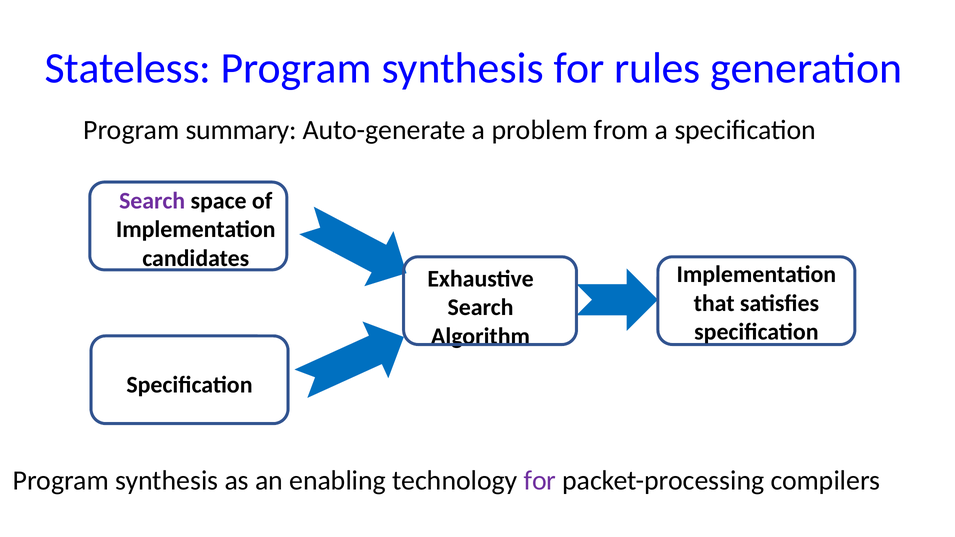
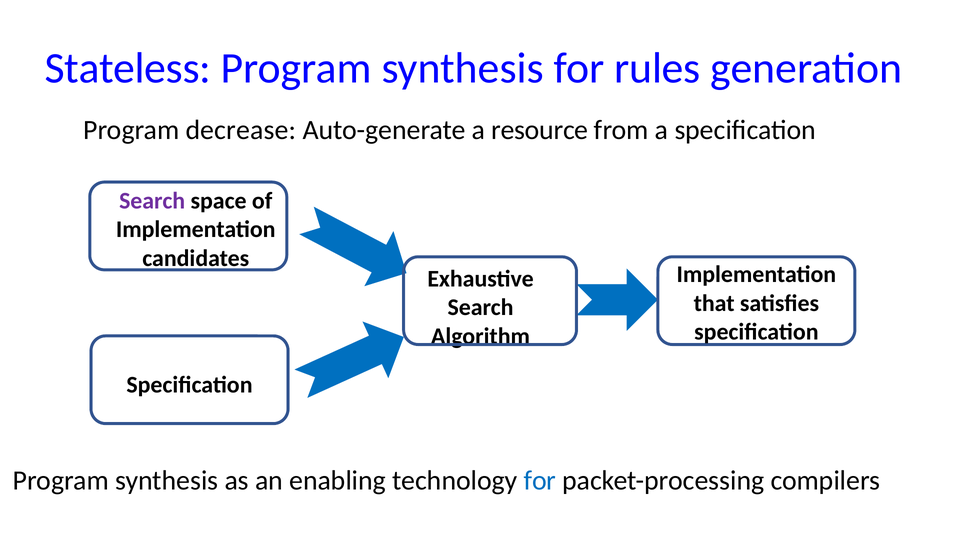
summary: summary -> decrease (241, 130)
problem: problem -> resource (540, 130)
for colour: purple -> blue (540, 481)
